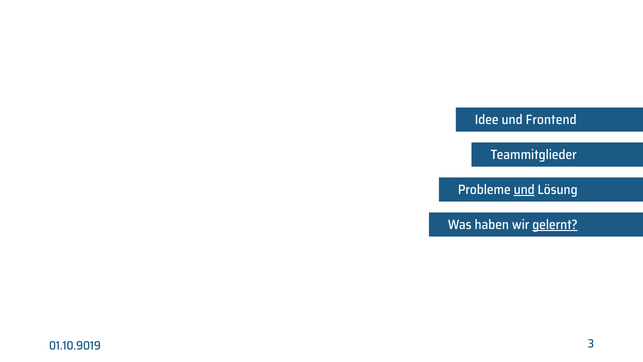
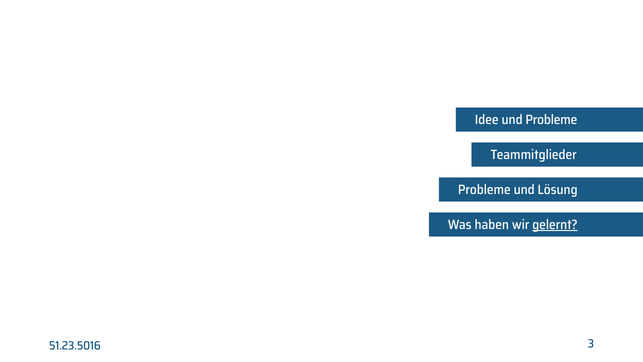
und Frontend: Frontend -> Probleme (551, 120)
und underline: present -> none (524, 189)
01.10.9019: 01.10.9019 -> 51.23.5016 (75, 346)
